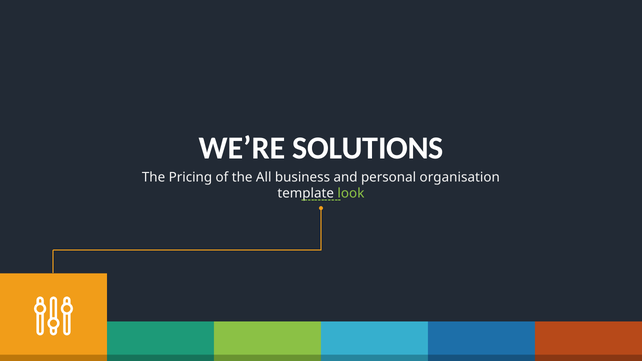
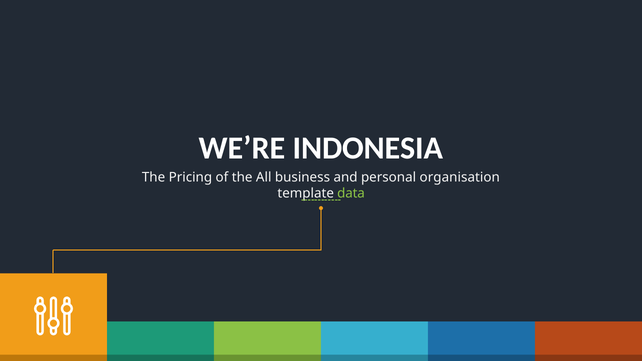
SOLUTIONS: SOLUTIONS -> INDONESIA (368, 148)
look: look -> data (351, 193)
